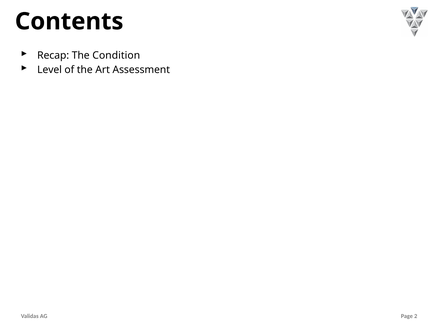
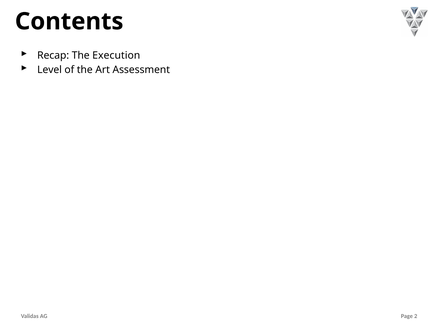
Condition: Condition -> Execution (116, 55)
